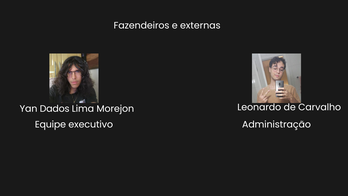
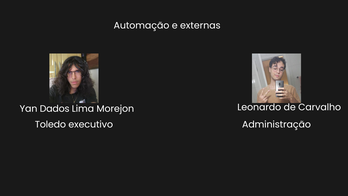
Fazendeiros: Fazendeiros -> Automação (141, 26)
Equipe: Equipe -> Toledo (50, 124)
